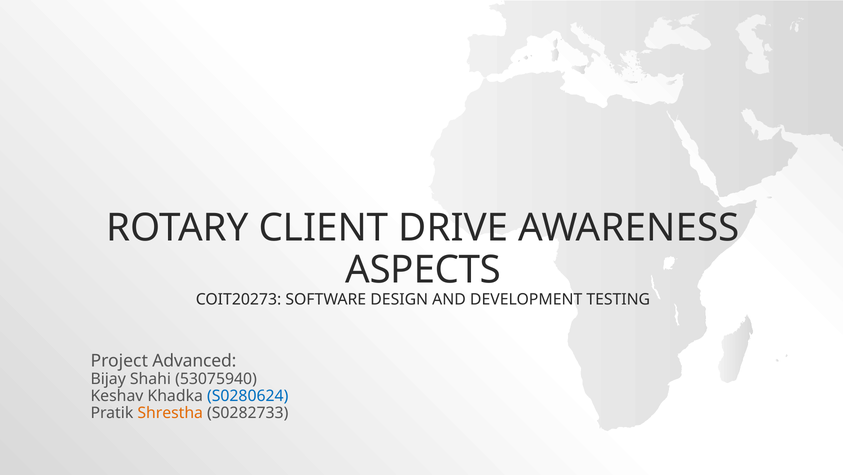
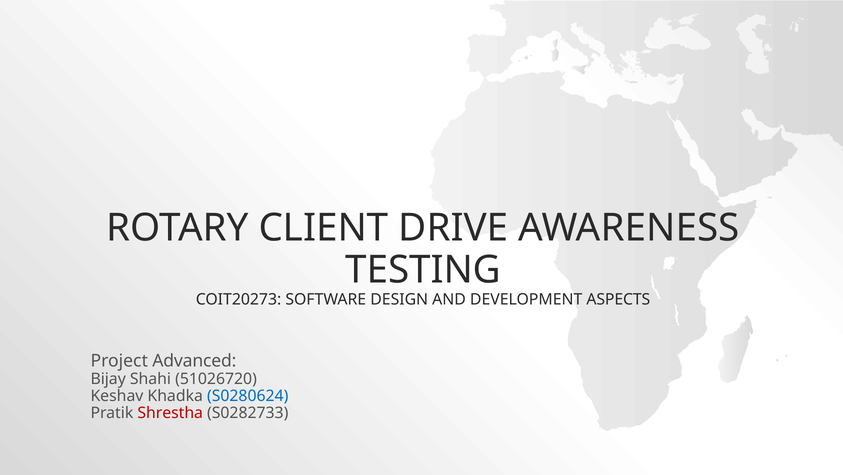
ASPECTS: ASPECTS -> TESTING (423, 270)
TESTING: TESTING -> ASPECTS (618, 299)
53075940: 53075940 -> 51026720 (216, 378)
Shrestha colour: orange -> red (170, 413)
